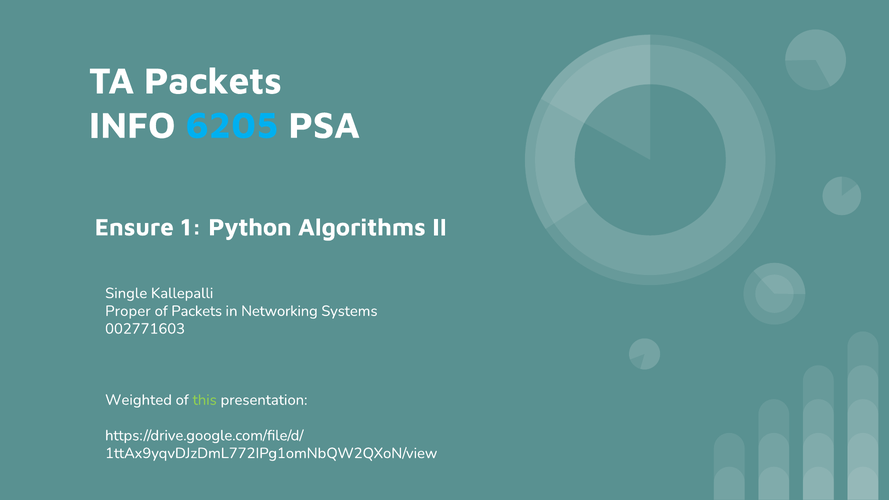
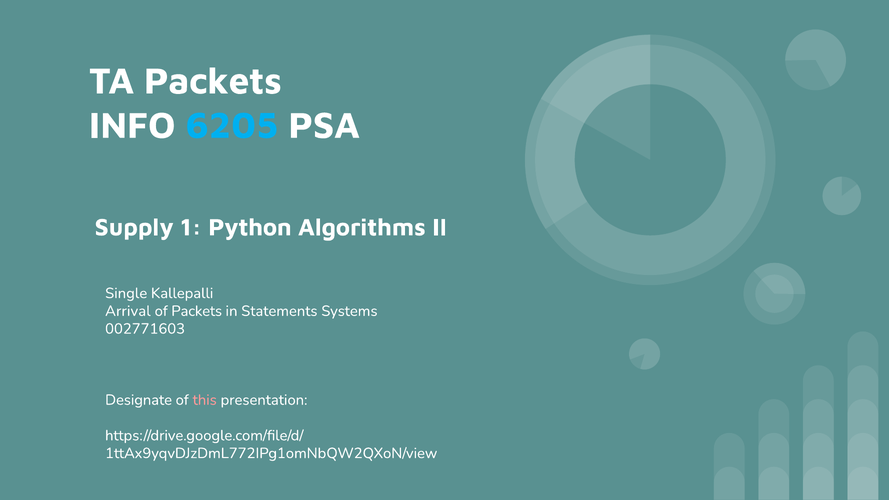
Ensure: Ensure -> Supply (134, 227)
Proper: Proper -> Arrival (128, 311)
Networking: Networking -> Statements (279, 311)
Weighted: Weighted -> Designate (139, 400)
this colour: light green -> pink (205, 400)
